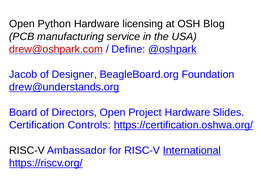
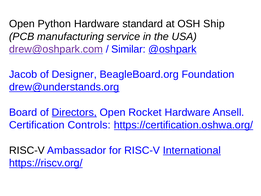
licensing: licensing -> standard (143, 24)
Blog: Blog -> Ship (214, 24)
drew@oshpark.com colour: red -> purple (56, 49)
Define: Define -> Similar (128, 49)
Directors underline: none -> present (74, 112)
Project: Project -> Rocket (145, 112)
Slides: Slides -> Ansell (228, 112)
